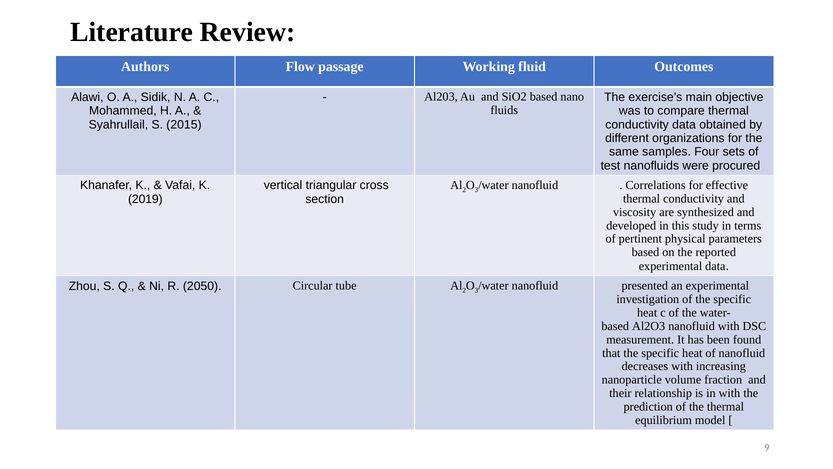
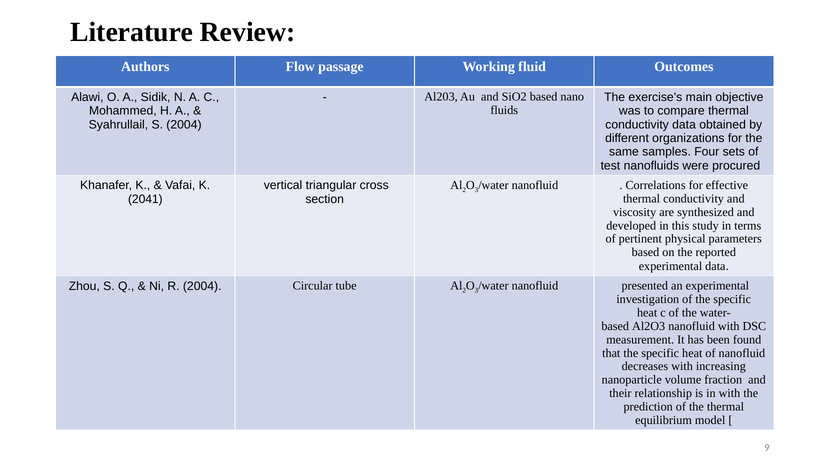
S 2015: 2015 -> 2004 (184, 124)
2019: 2019 -> 2041 (145, 199)
R 2050: 2050 -> 2004 (202, 286)
